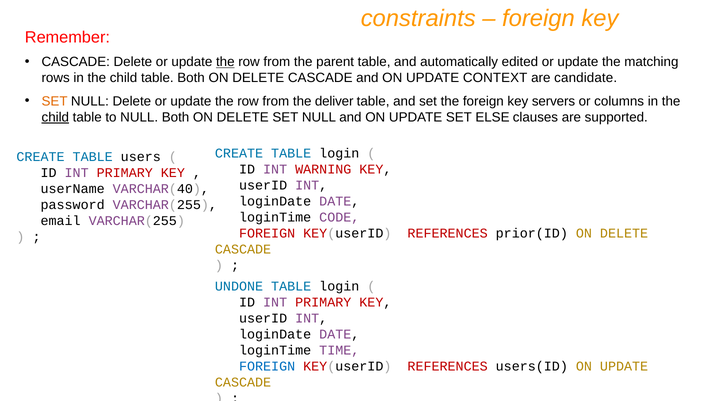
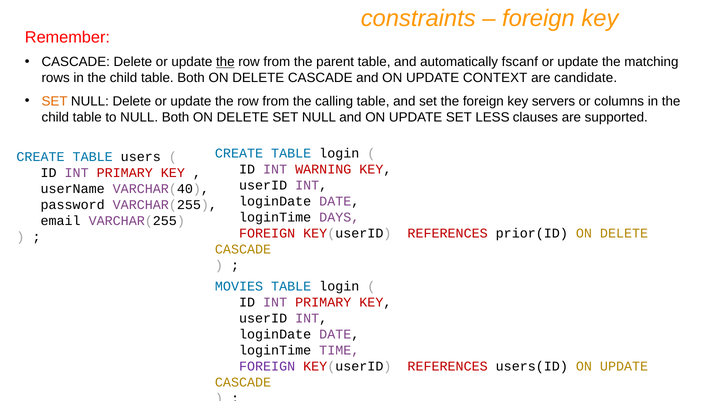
edited: edited -> fscanf (520, 62)
deliver: deliver -> calling (334, 101)
child underline: present -> none (55, 117)
ELSE: ELSE -> LESS (492, 117)
CODE: CODE -> DAYS (339, 217)
UNDONE: UNDONE -> MOVIES (239, 286)
FOREIGN colour: blue -> purple (267, 366)
